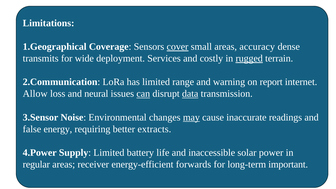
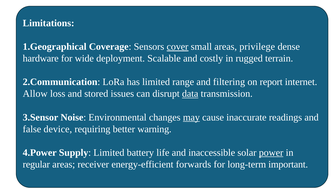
accuracy: accuracy -> privilege (257, 47)
transmits: transmits -> hardware (41, 58)
Services: Services -> Scalable (164, 58)
rugged underline: present -> none (249, 58)
warning: warning -> filtering (229, 82)
neural: neural -> stored (96, 94)
can underline: present -> none (143, 94)
energy: energy -> device (58, 129)
extracts: extracts -> warning (154, 129)
power underline: none -> present (271, 153)
